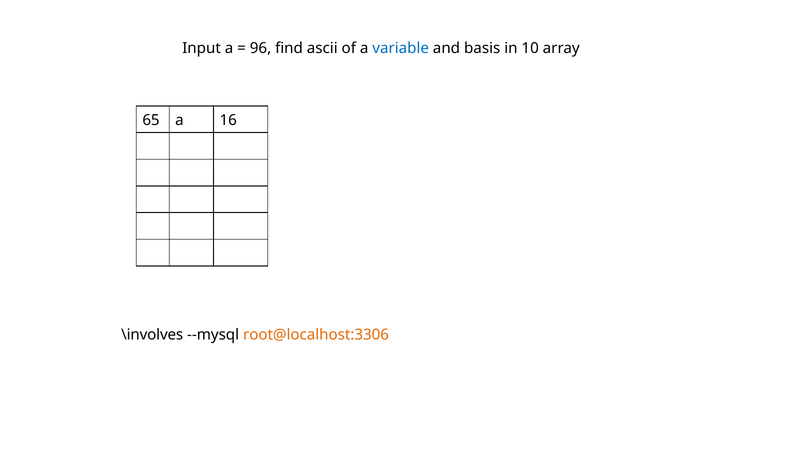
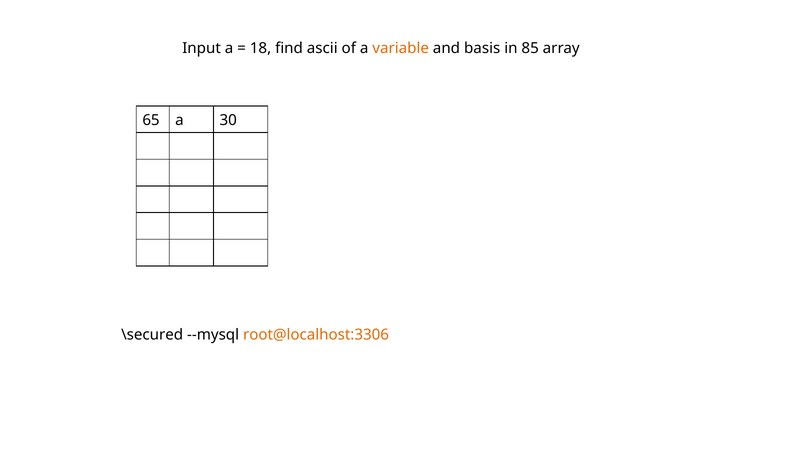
96: 96 -> 18 (261, 48)
variable colour: blue -> orange (401, 48)
10: 10 -> 85 (530, 48)
16: 16 -> 30 (228, 120)
\involves: \involves -> \secured (152, 335)
